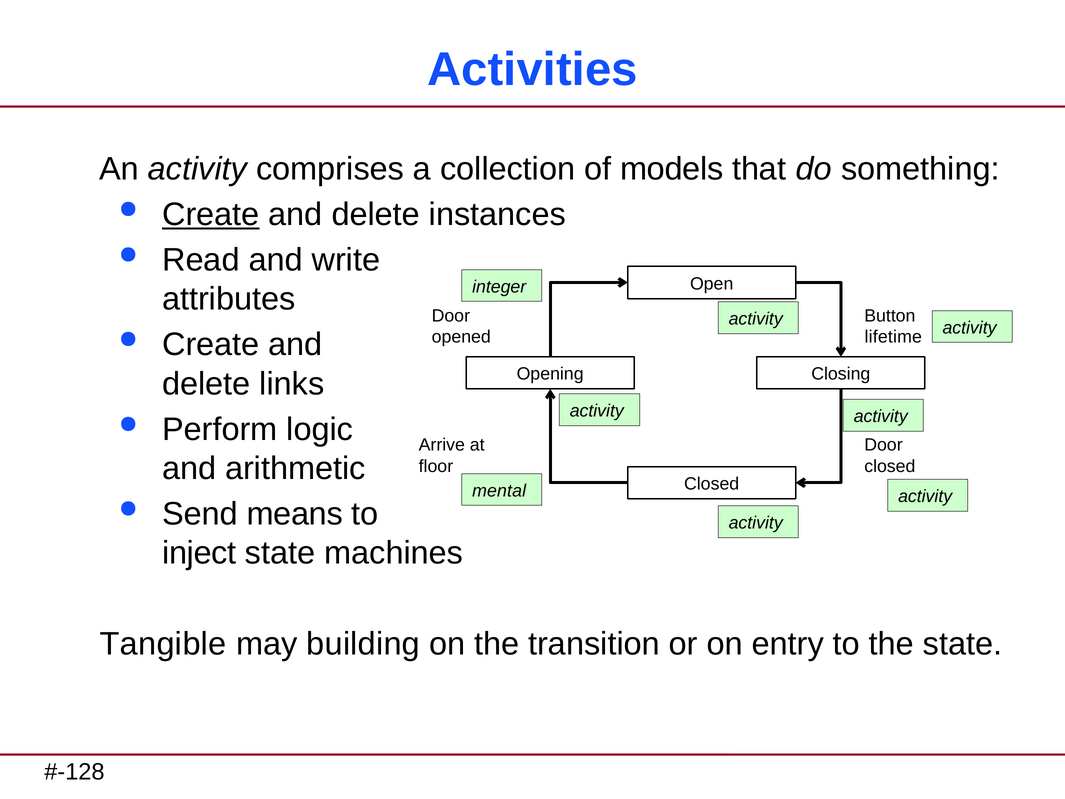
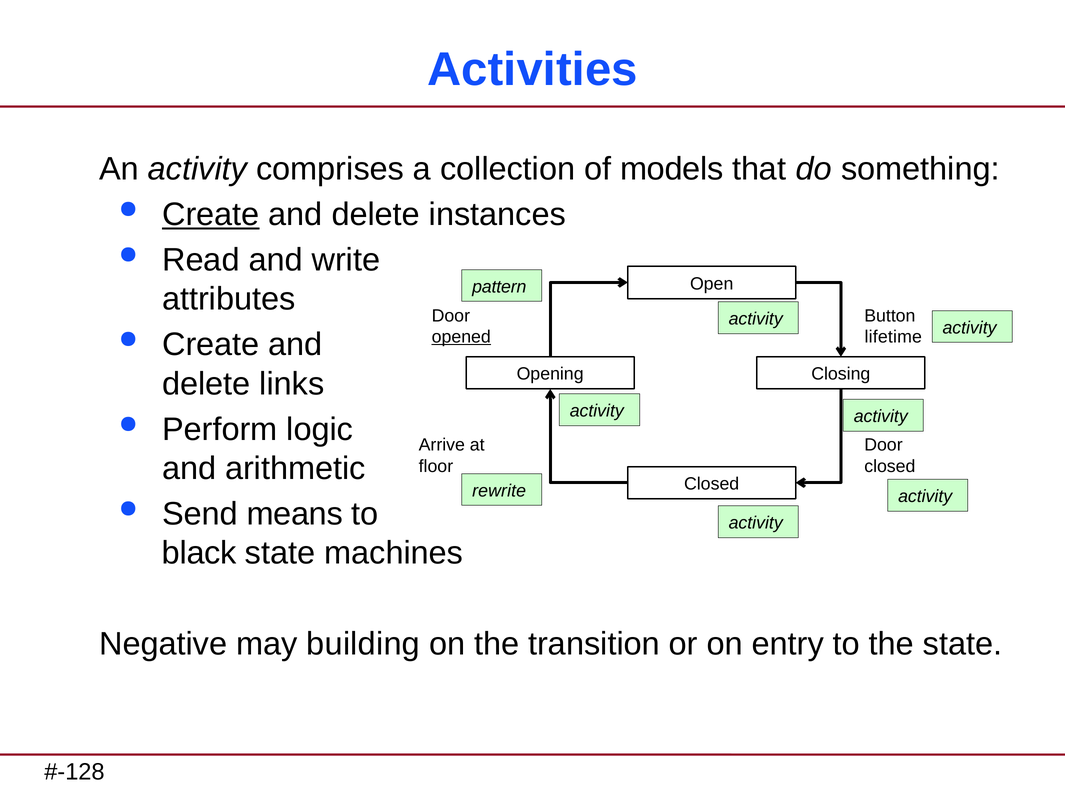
integer: integer -> pattern (499, 287)
opened underline: none -> present (461, 337)
mental: mental -> rewrite (499, 491)
inject: inject -> black (199, 553)
Tangible: Tangible -> Negative (163, 644)
